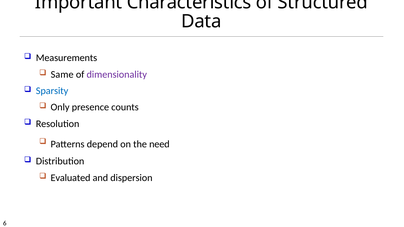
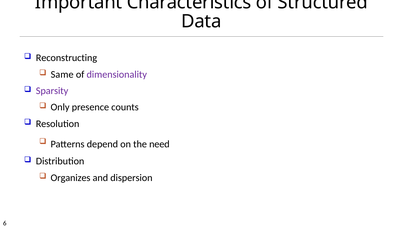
Measurements: Measurements -> Reconstructing (67, 58)
Sparsity colour: blue -> purple (52, 91)
Evaluated: Evaluated -> Organizes (71, 178)
